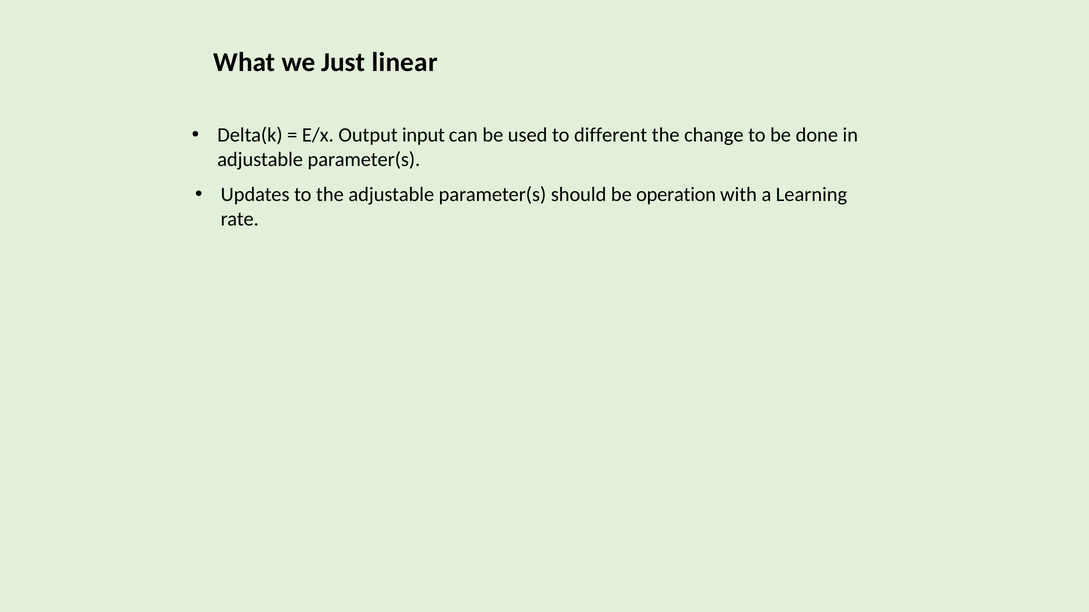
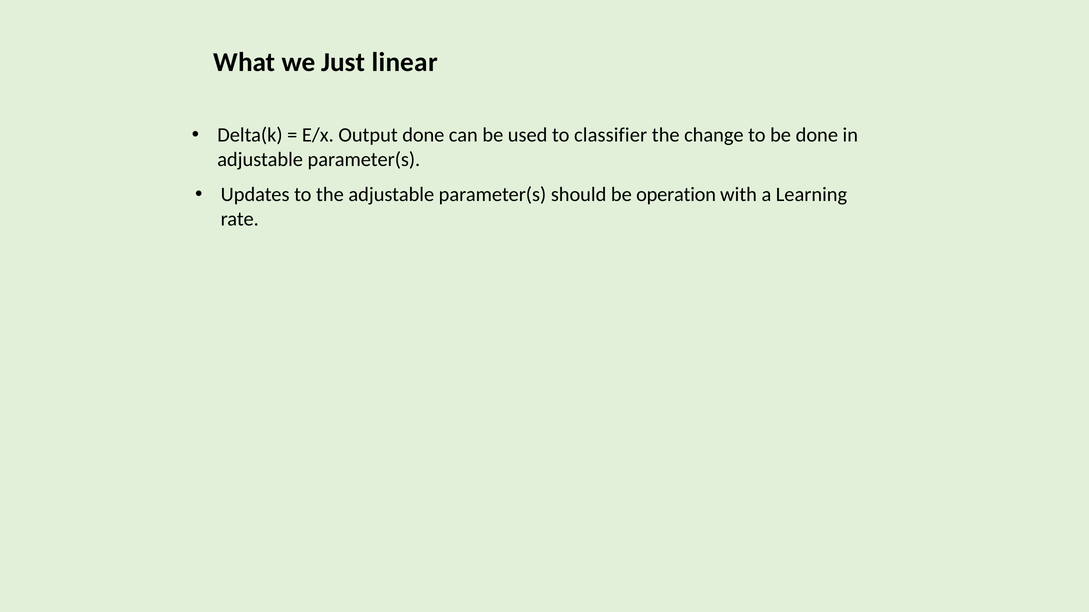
Output input: input -> done (423, 135)
different: different -> classifier (611, 135)
